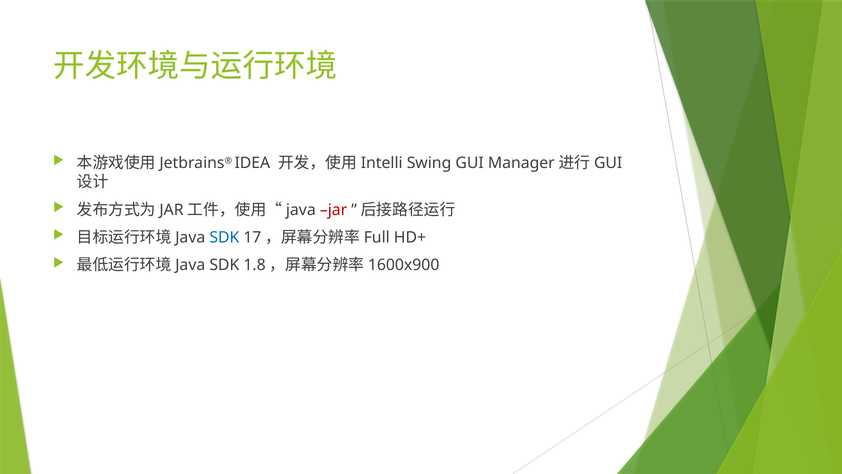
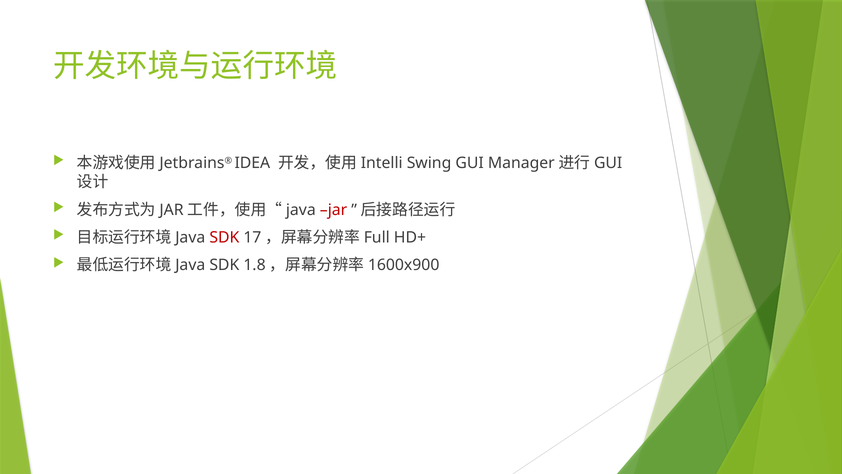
SDK colour: blue -> red (224, 237)
